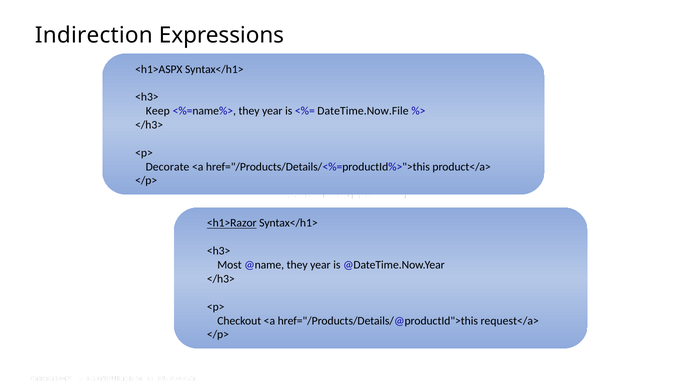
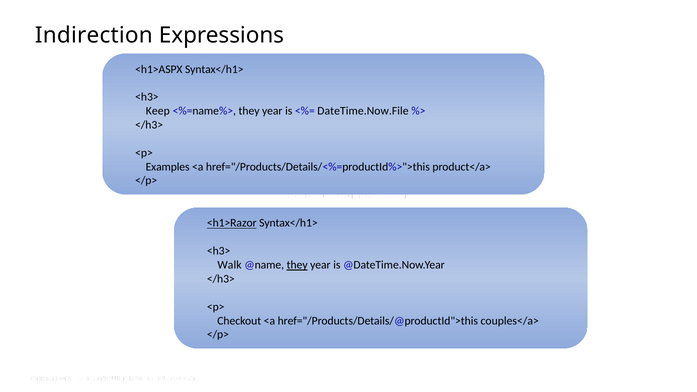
Decorate: Decorate -> Examples (168, 167)
Most: Most -> Walk (229, 265)
they underline: none -> present (297, 265)
request</a>: request</a> -> couples</a> (510, 321)
